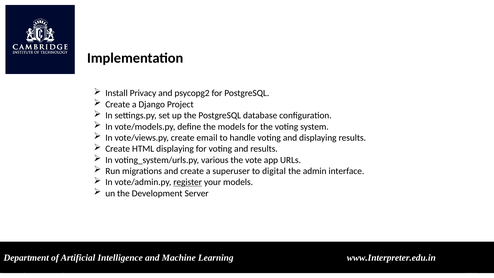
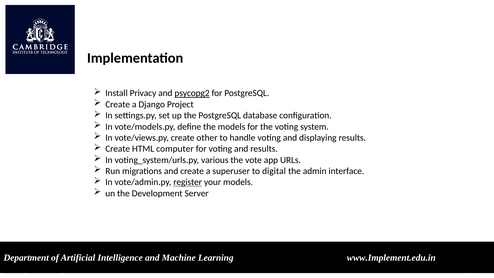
psycopg2 underline: none -> present (192, 93)
email: email -> other (207, 138)
HTML displaying: displaying -> computer (175, 149)
www.Interpreter.edu.in: www.Interpreter.edu.in -> www.Implement.edu.in (391, 258)
